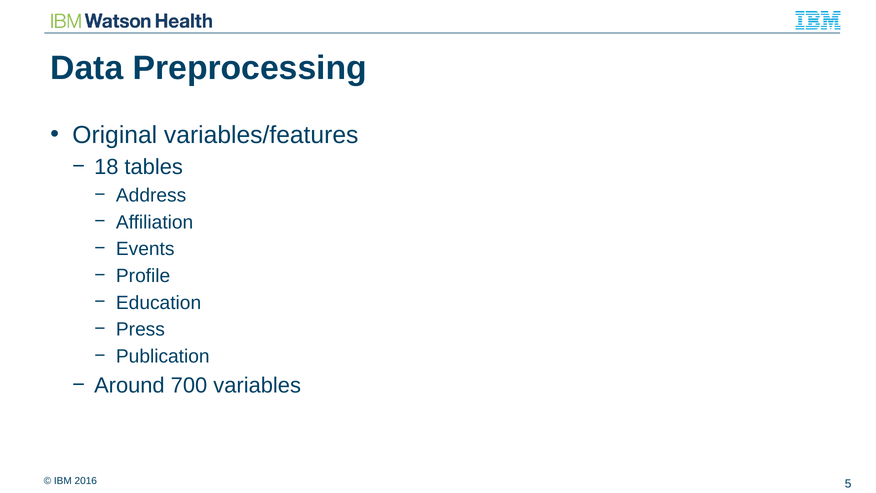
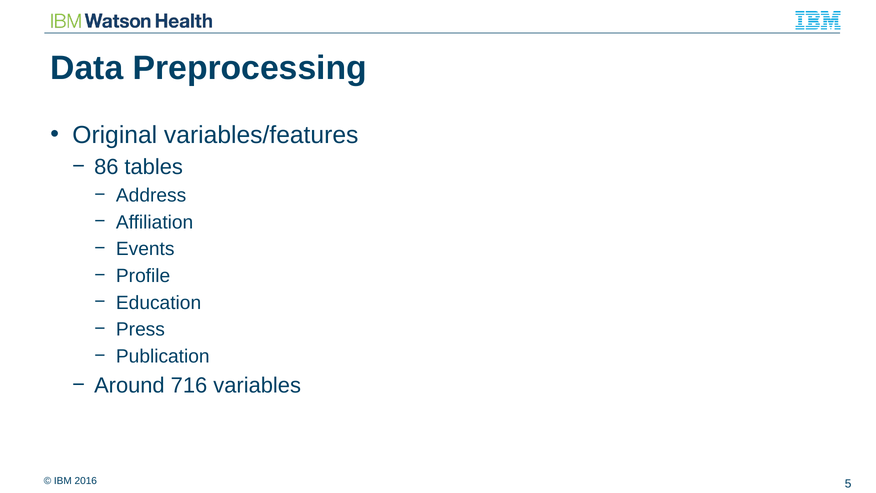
18: 18 -> 86 (106, 167)
700: 700 -> 716 (189, 385)
